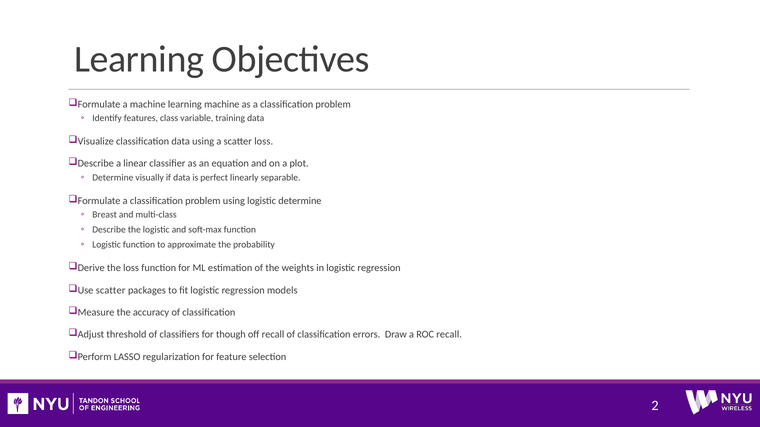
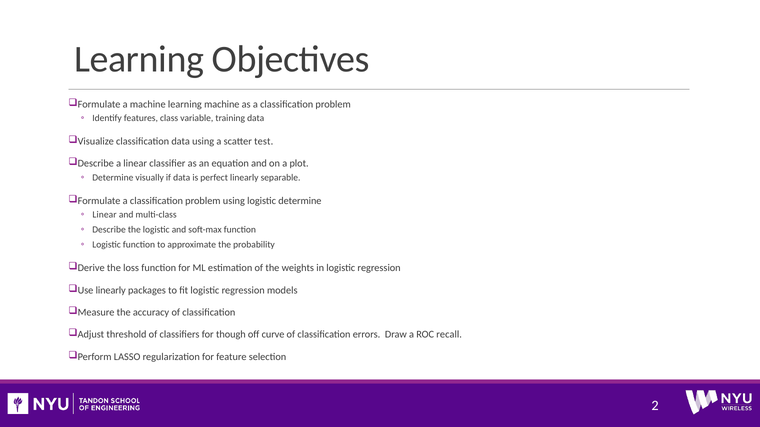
scatter loss: loss -> test (264, 142)
Breast: Breast -> Linear (105, 215)
scatter: scatter -> linearly (111, 290)
off recall: recall -> curve (273, 335)
